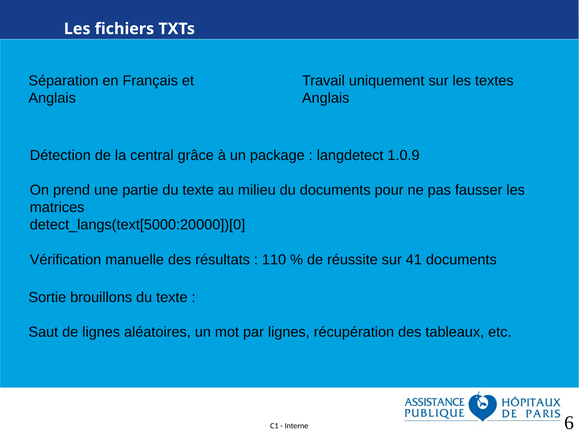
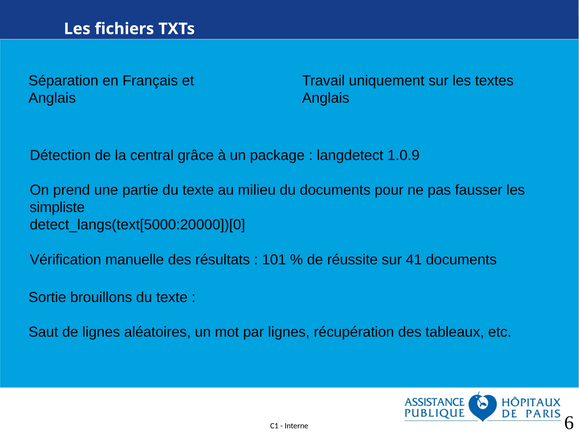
matrices: matrices -> simpliste (57, 208)
110: 110 -> 101 (274, 260)
